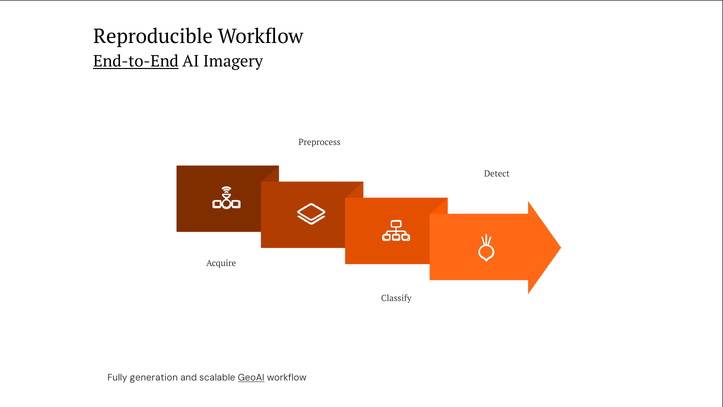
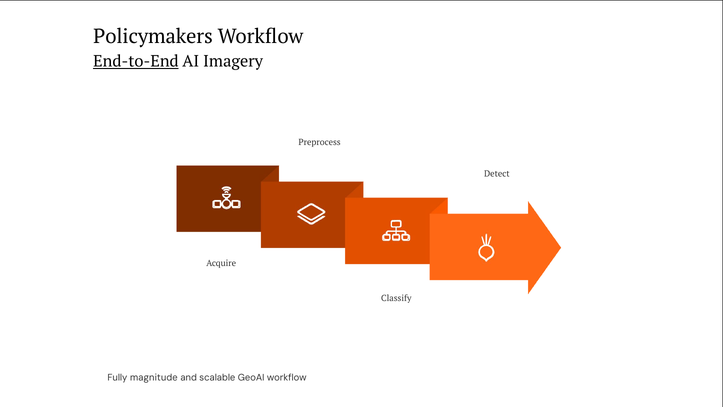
Reproducible: Reproducible -> Policymakers (153, 37)
generation: generation -> magnitude (154, 377)
GeoAI underline: present -> none (251, 377)
